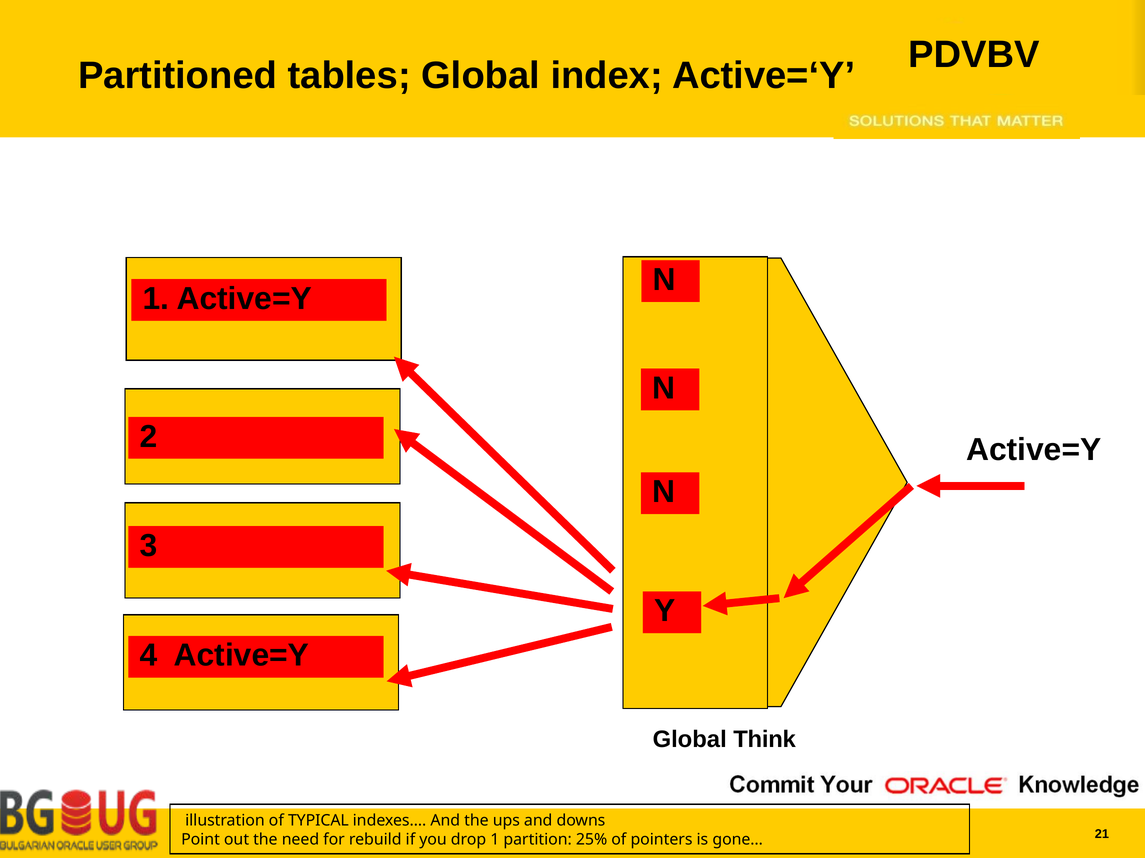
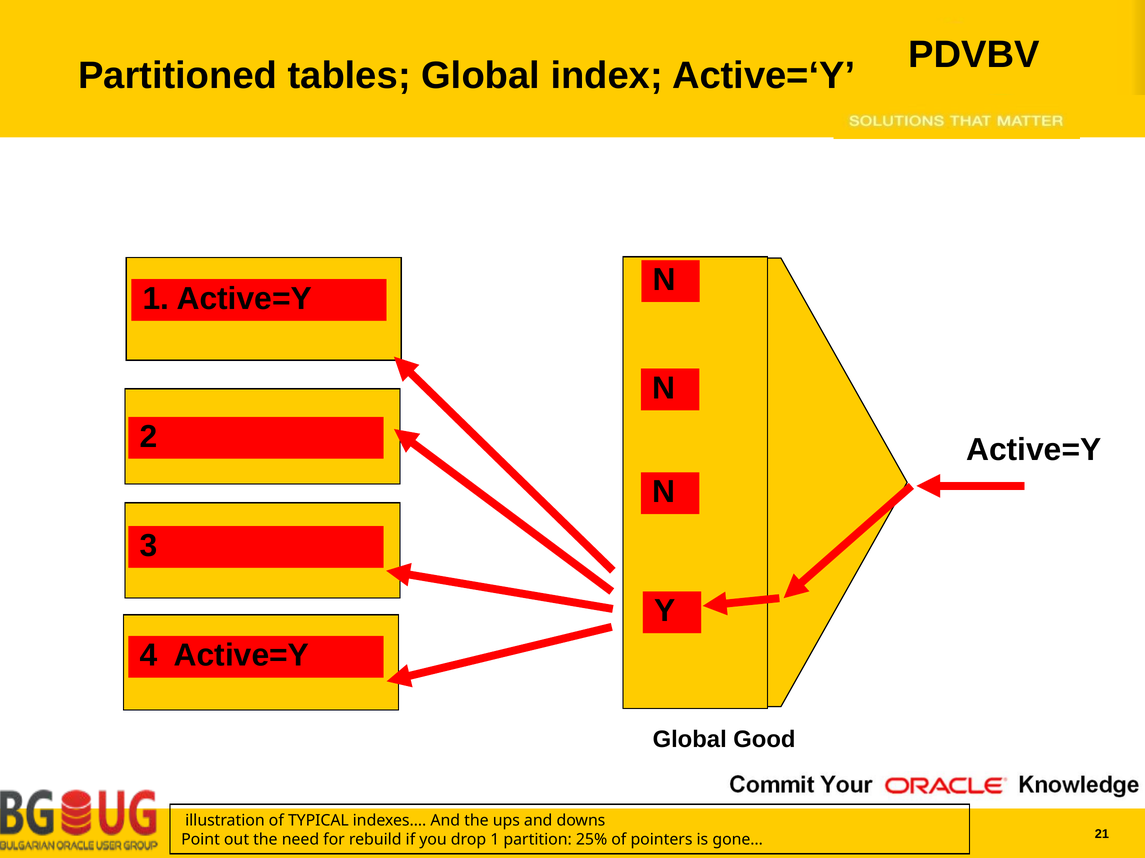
Think: Think -> Good (764, 740)
